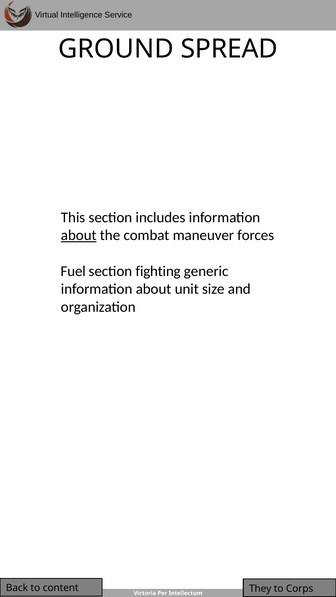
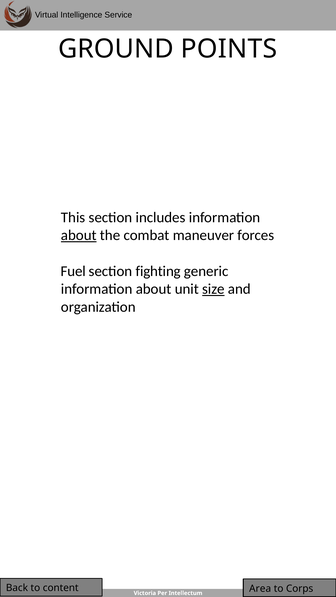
SPREAD: SPREAD -> POINTS (229, 49)
size underline: none -> present (213, 289)
They: They -> Area (260, 589)
